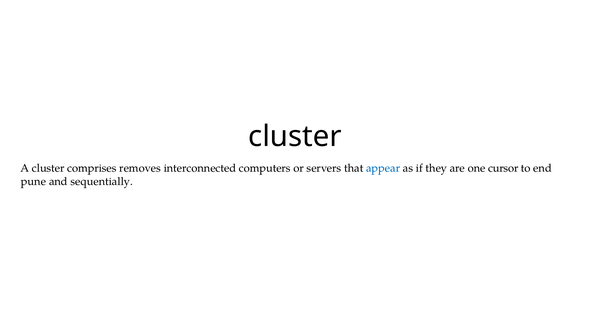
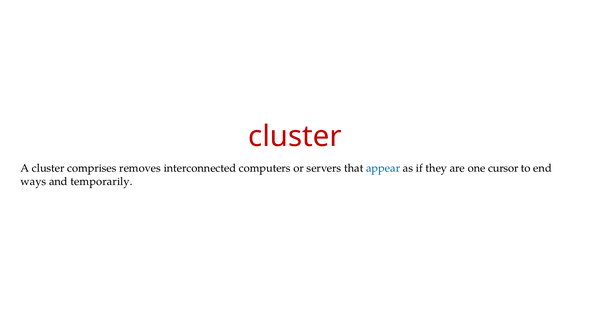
cluster colour: black -> red (295, 136)
pune: pune -> ways (33, 181)
sequentially: sequentially -> temporarily (102, 181)
